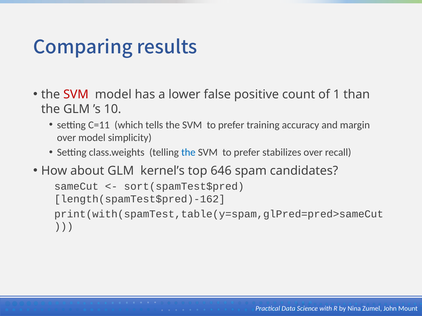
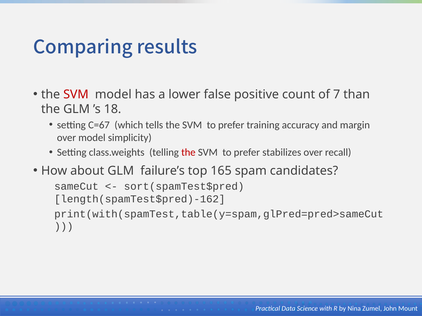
1: 1 -> 7 (337, 95)
10: 10 -> 18 (113, 109)
C=11: C=11 -> C=67 (99, 125)
the colour: blue -> red (188, 153)
kernel’s: kernel’s -> failure’s (163, 171)
646: 646 -> 165 (221, 171)
